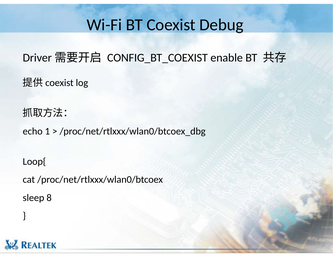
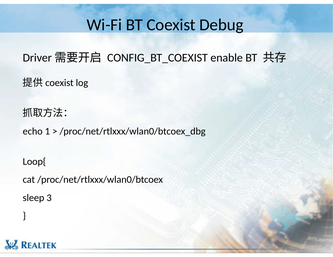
8: 8 -> 3 (49, 198)
